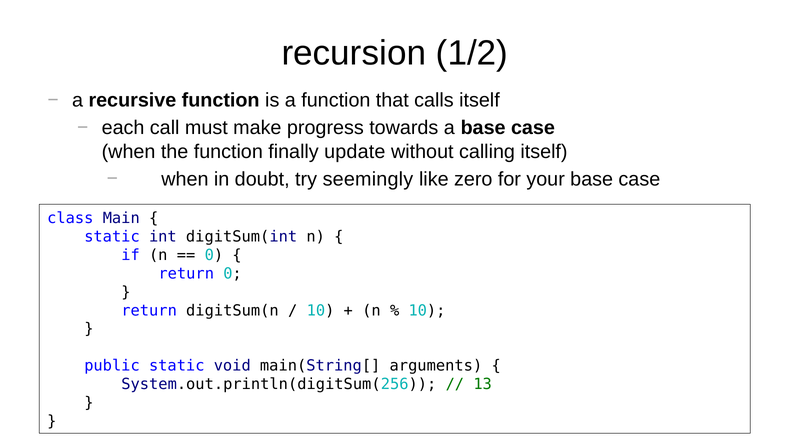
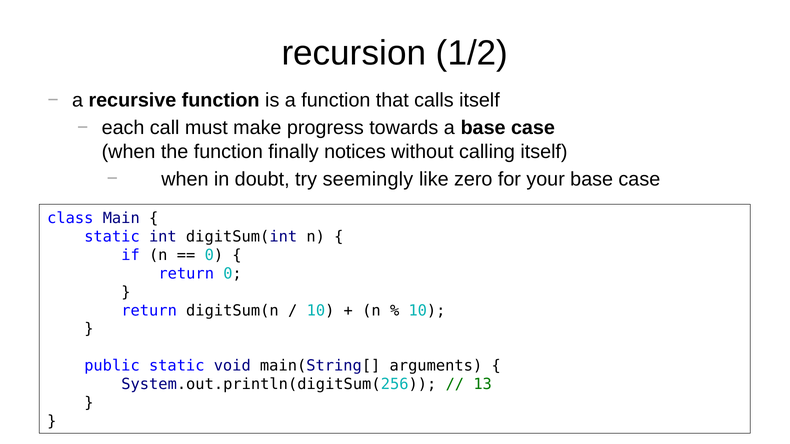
update: update -> notices (355, 152)
